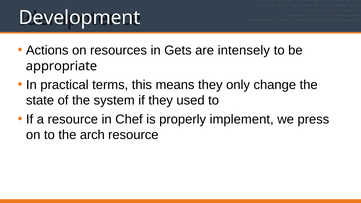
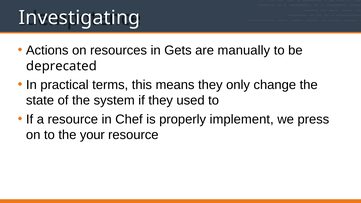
Development: Development -> Investigating (79, 18)
intensely: intensely -> manually (244, 50)
appropriate: appropriate -> deprecated (62, 66)
arch: arch -> your (92, 135)
